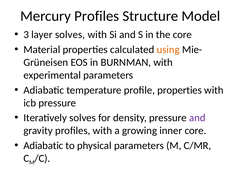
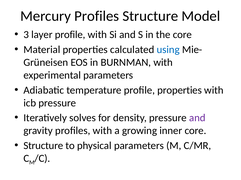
layer solves: solves -> profile (70, 35)
using colour: orange -> blue (168, 50)
Adiabatic: Adiabatic -> Structure (43, 146)
